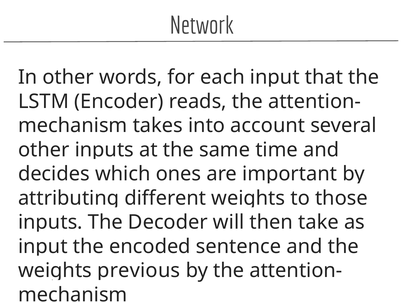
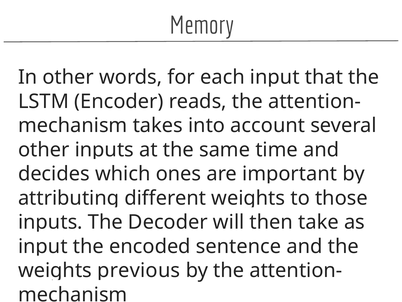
Network: Network -> Memory (202, 26)
